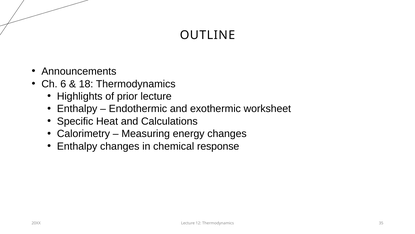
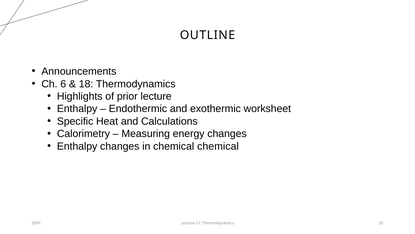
chemical response: response -> chemical (218, 146)
